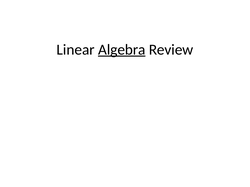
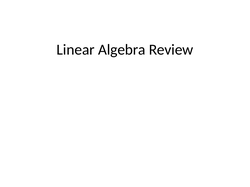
Algebra underline: present -> none (122, 50)
